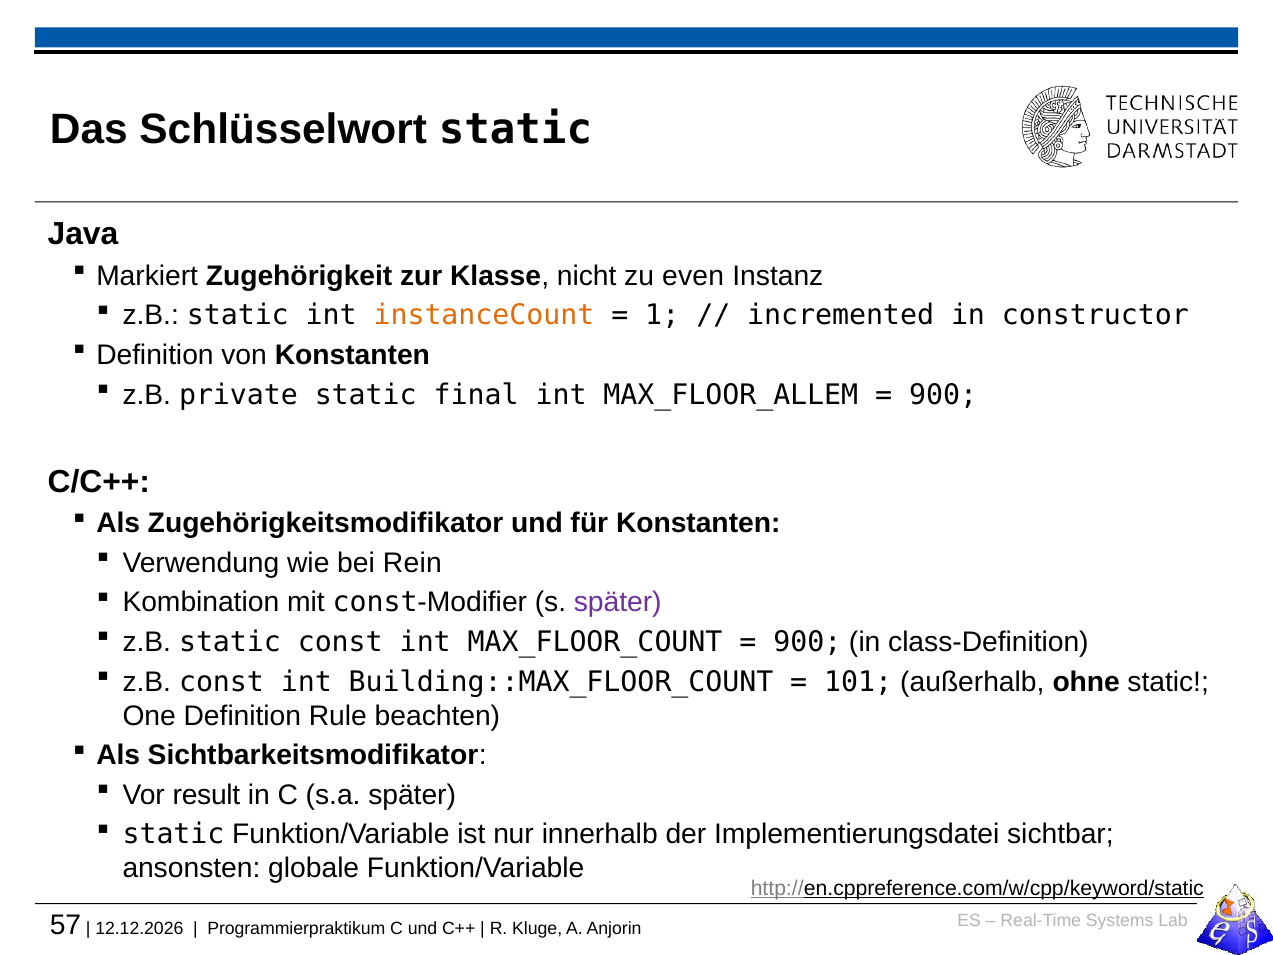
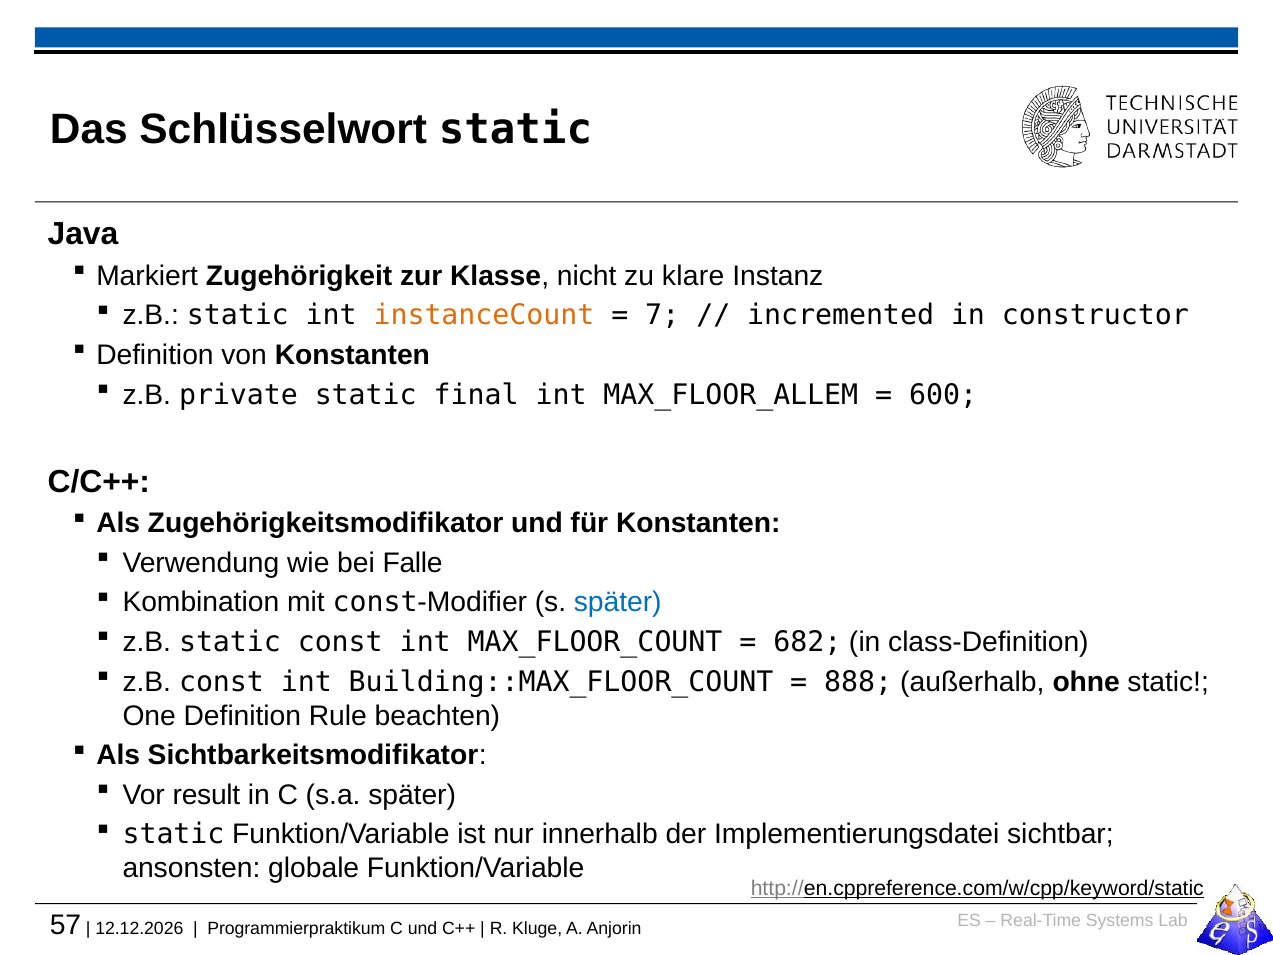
even: even -> klare (693, 276)
1: 1 -> 7 (662, 315)
900: 900 -> 600 (943, 395)
Rein: Rein -> Falle (413, 563)
später colour: purple -> blue (618, 602)
900: 900 -> 682 (807, 642)
101: 101 -> 888 (858, 682)
